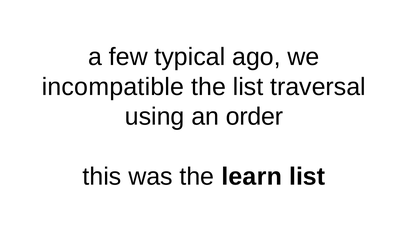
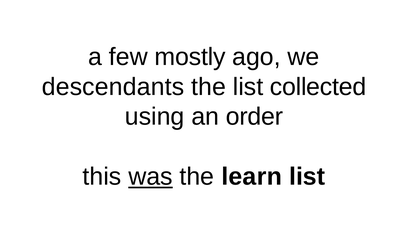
typical: typical -> mostly (190, 57)
incompatible: incompatible -> descendants (113, 87)
traversal: traversal -> collected (318, 87)
was underline: none -> present (151, 176)
